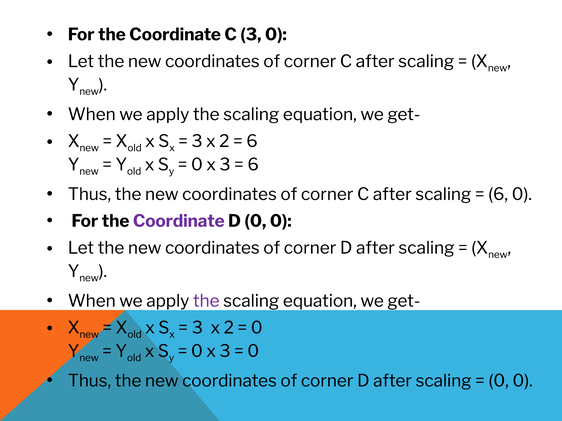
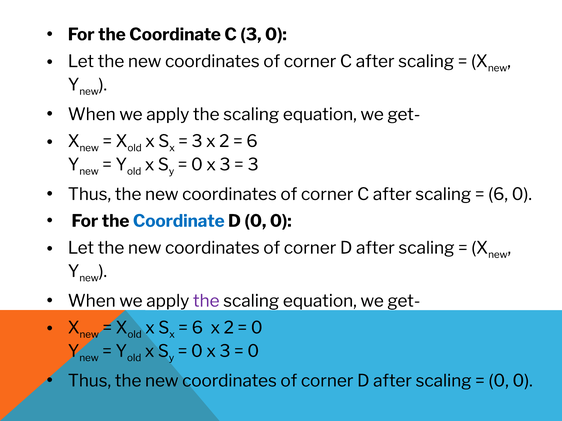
6: 6 -> 3 (253, 165)
Coordinate colour: purple -> blue (179, 221)
3: 3 -> 6 (197, 328)
